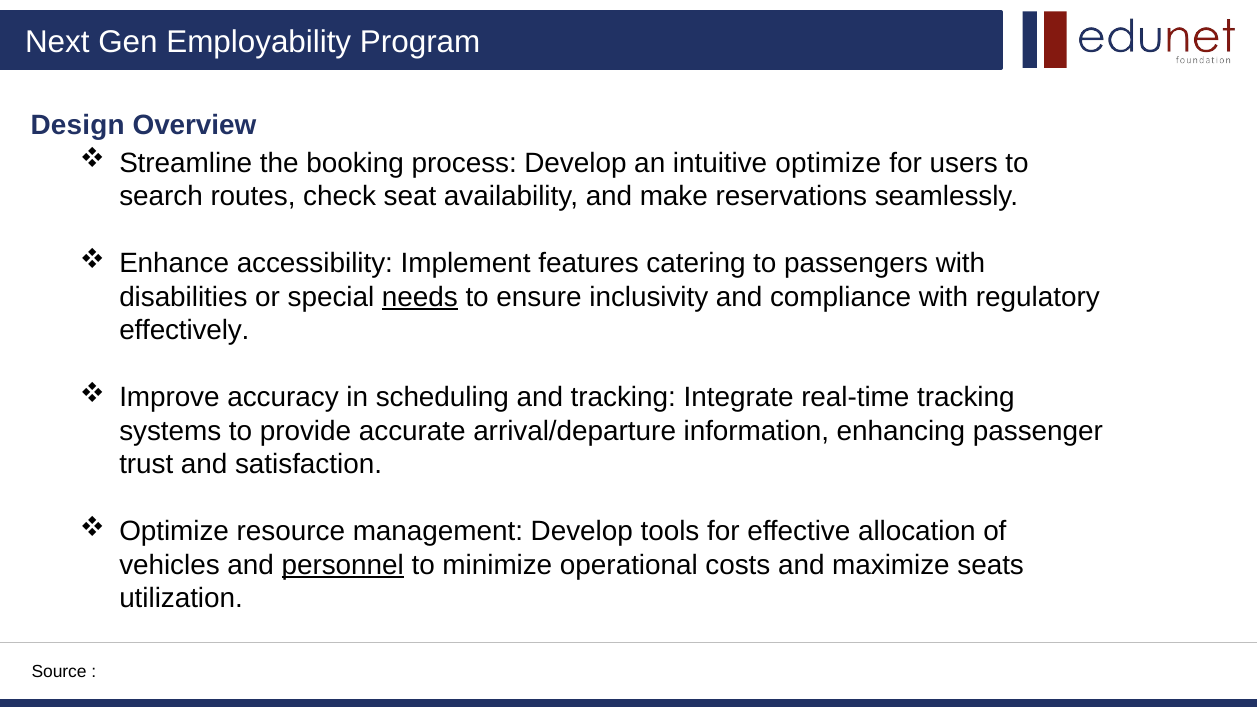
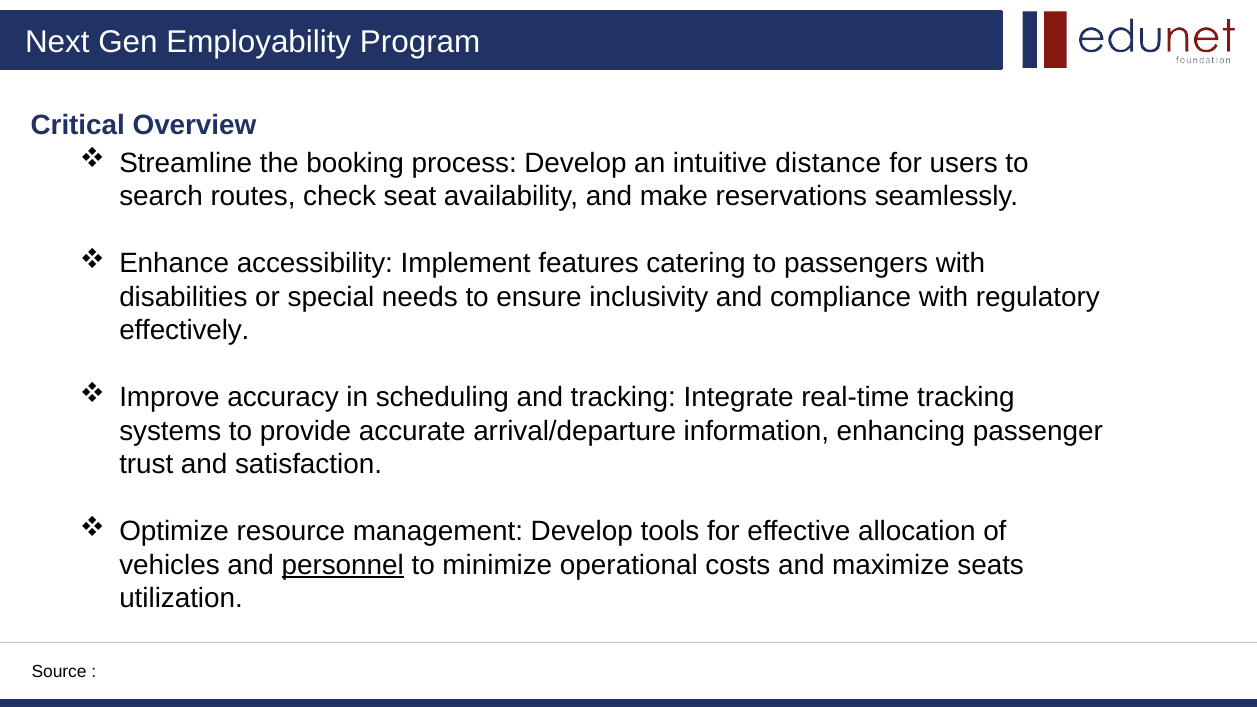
Design: Design -> Critical (78, 125)
intuitive optimize: optimize -> distance (828, 163)
needs underline: present -> none (420, 297)
